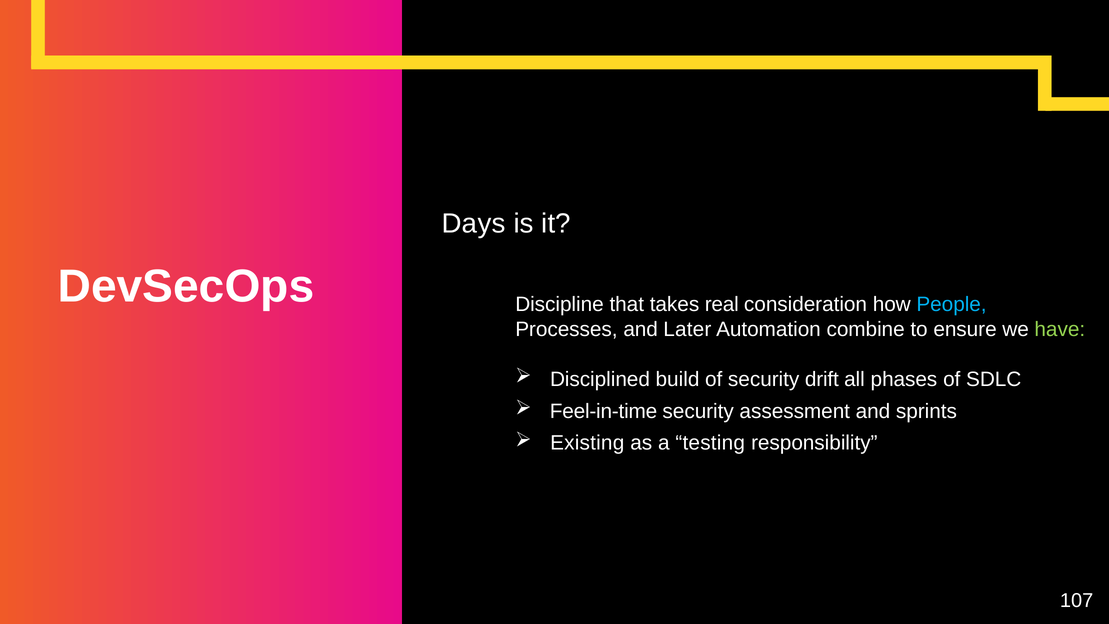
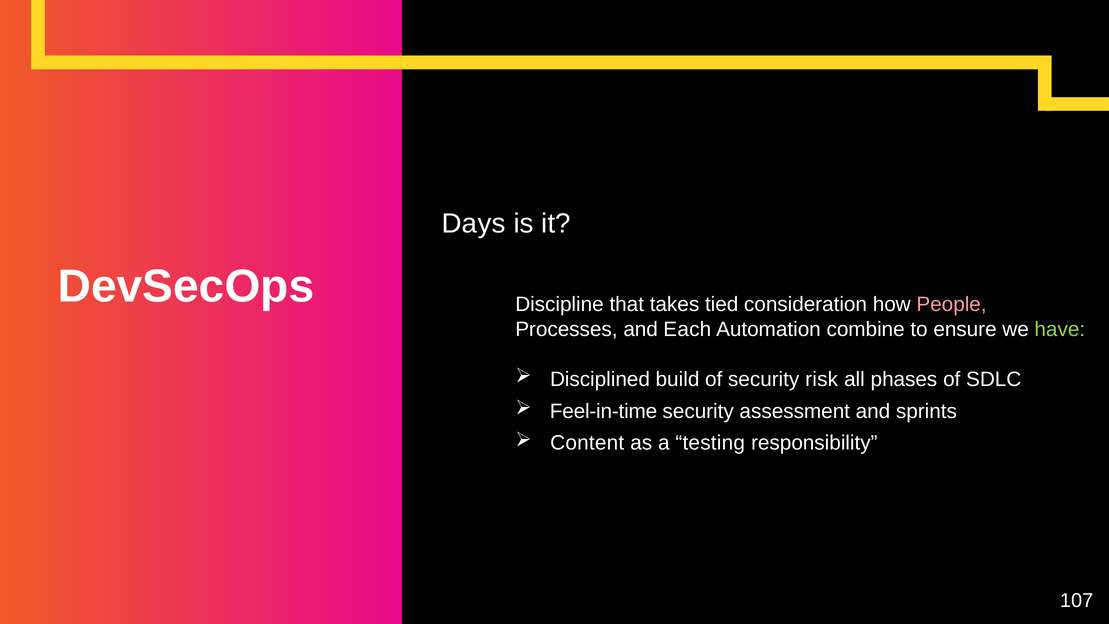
real: real -> tied (722, 304)
People colour: light blue -> pink (952, 304)
Later: Later -> Each (687, 329)
drift: drift -> risk (822, 379)
Existing: Existing -> Content (587, 443)
